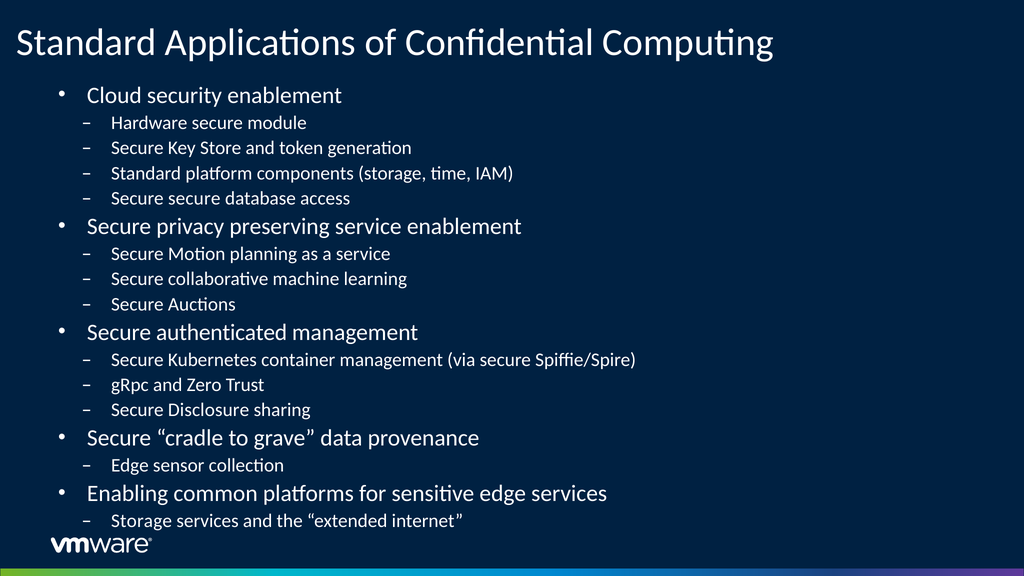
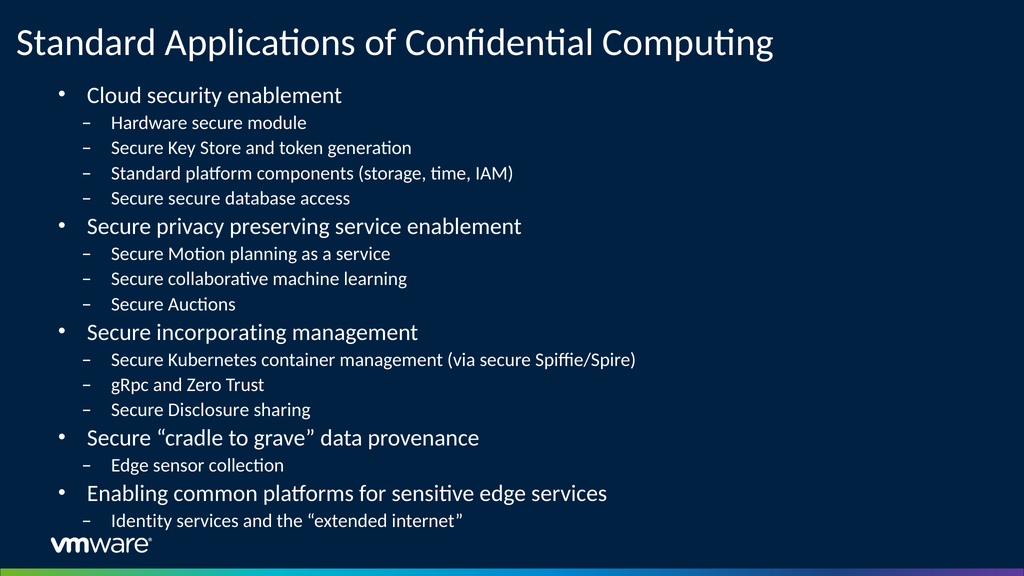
authenticated: authenticated -> incorporating (221, 332)
Storage: Storage -> Identity (142, 521)
